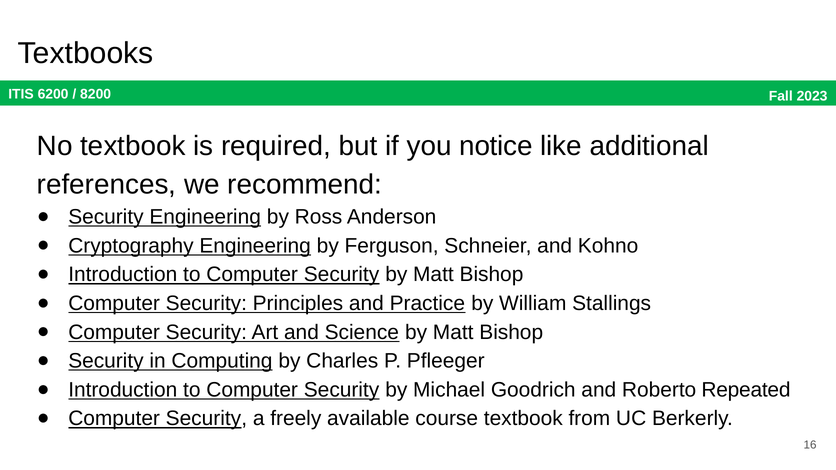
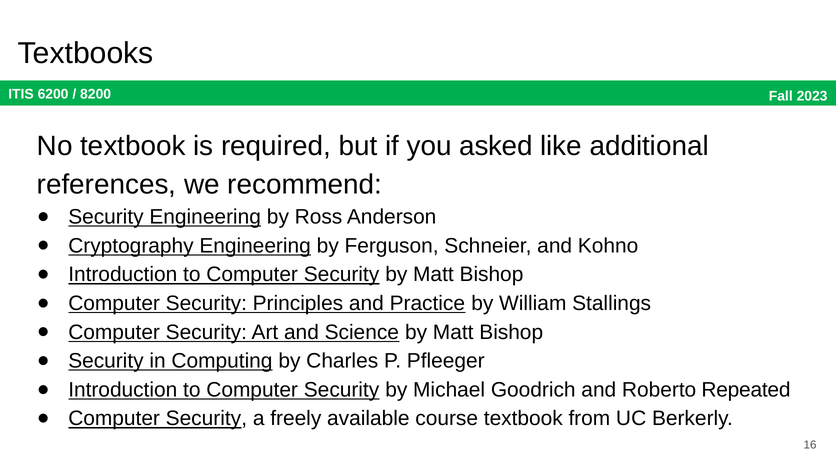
notice: notice -> asked (496, 146)
